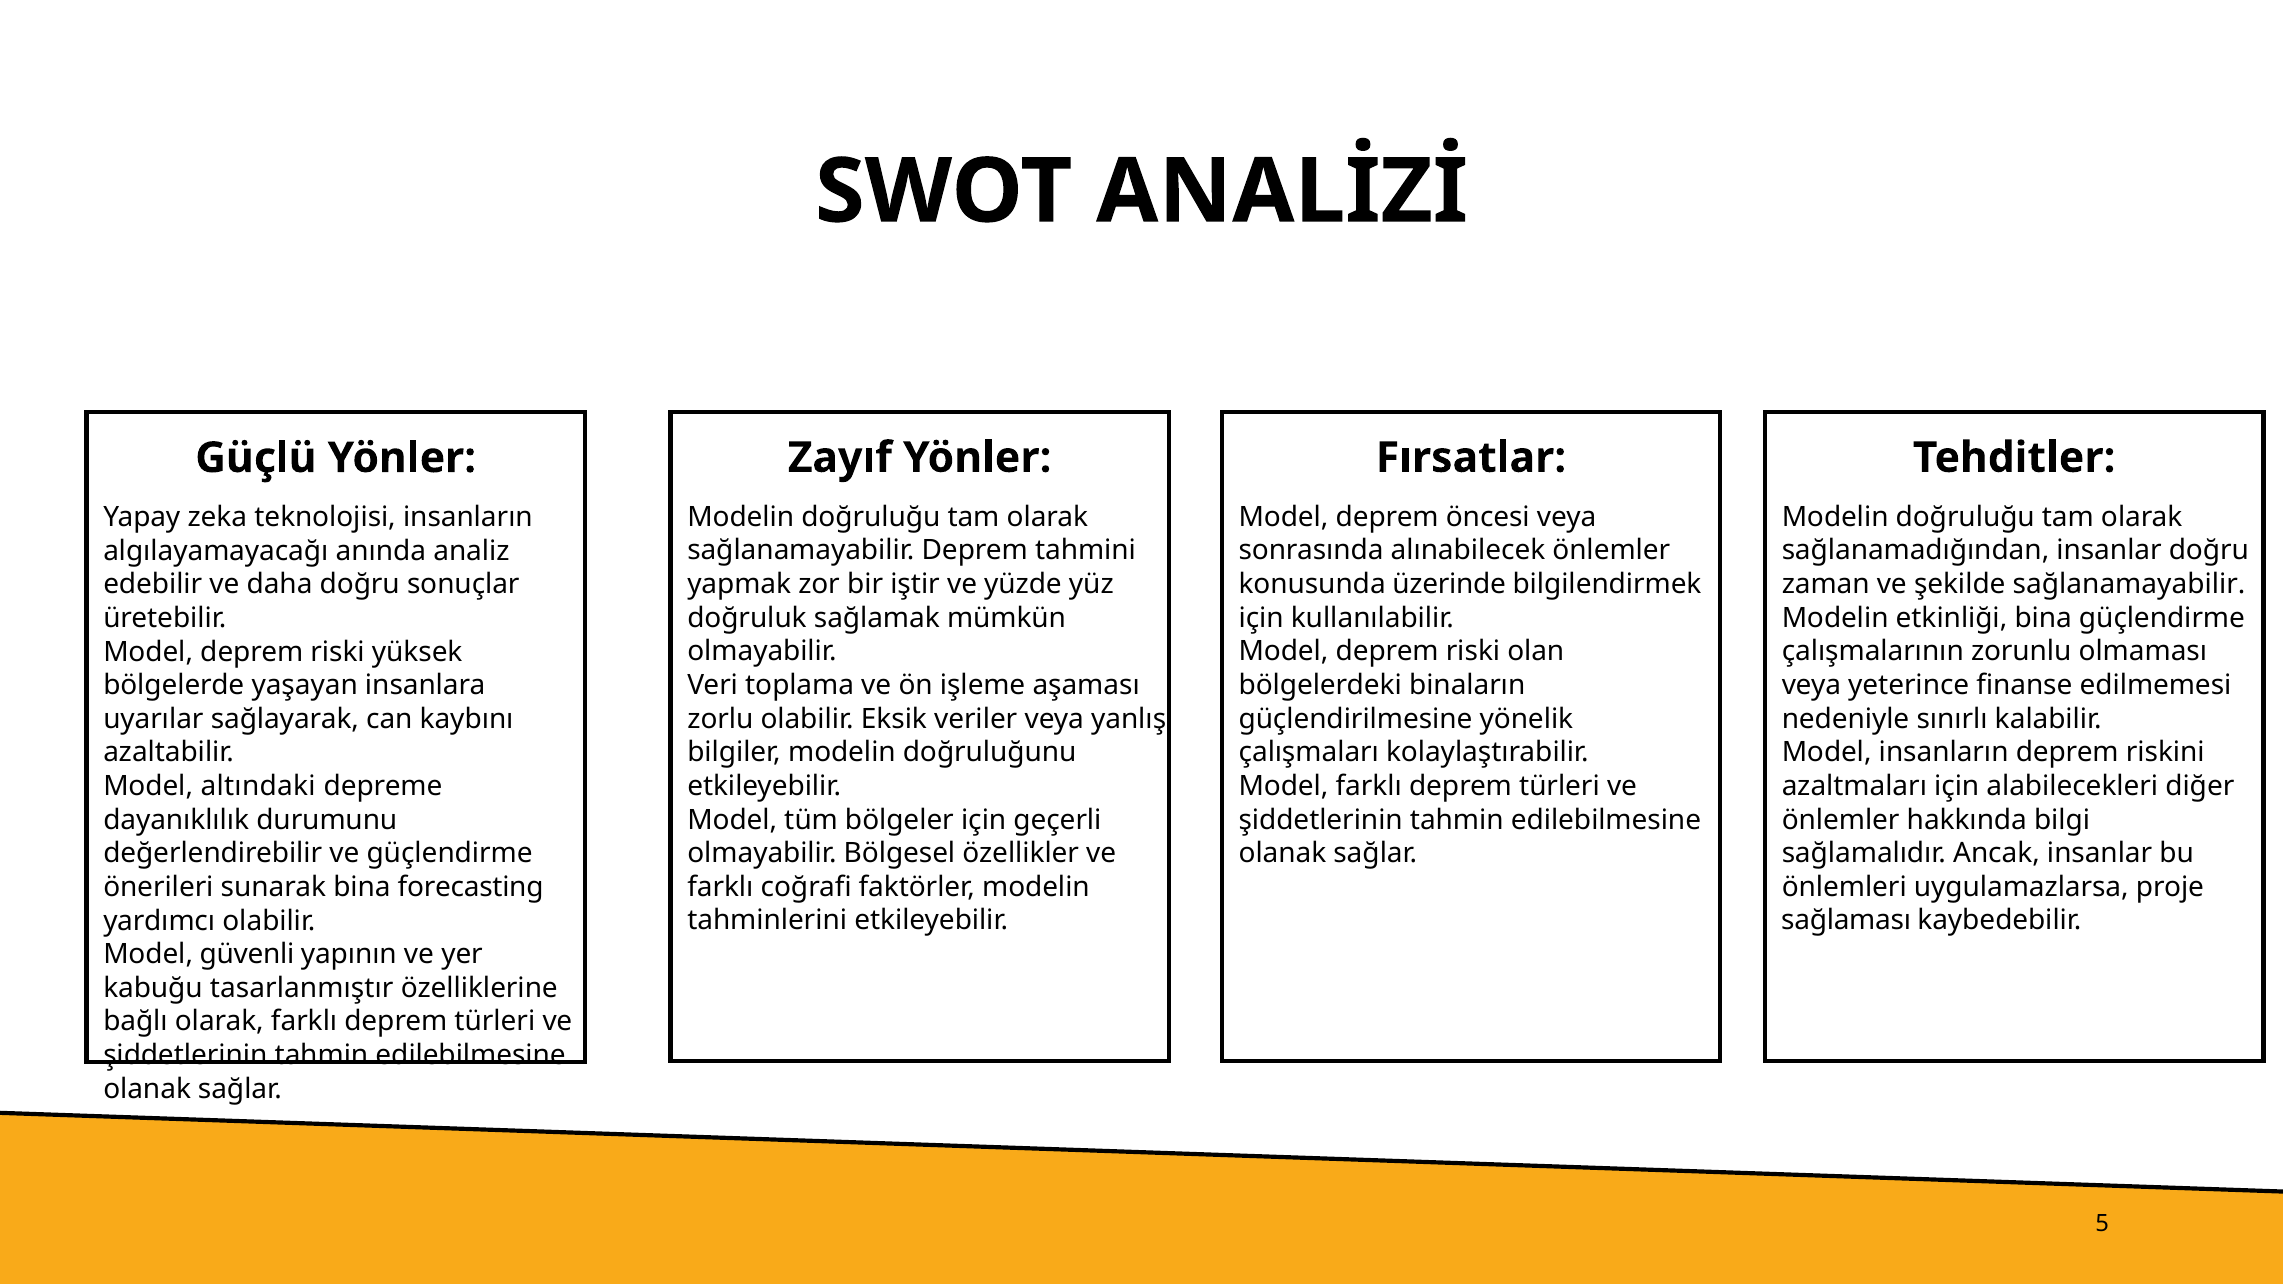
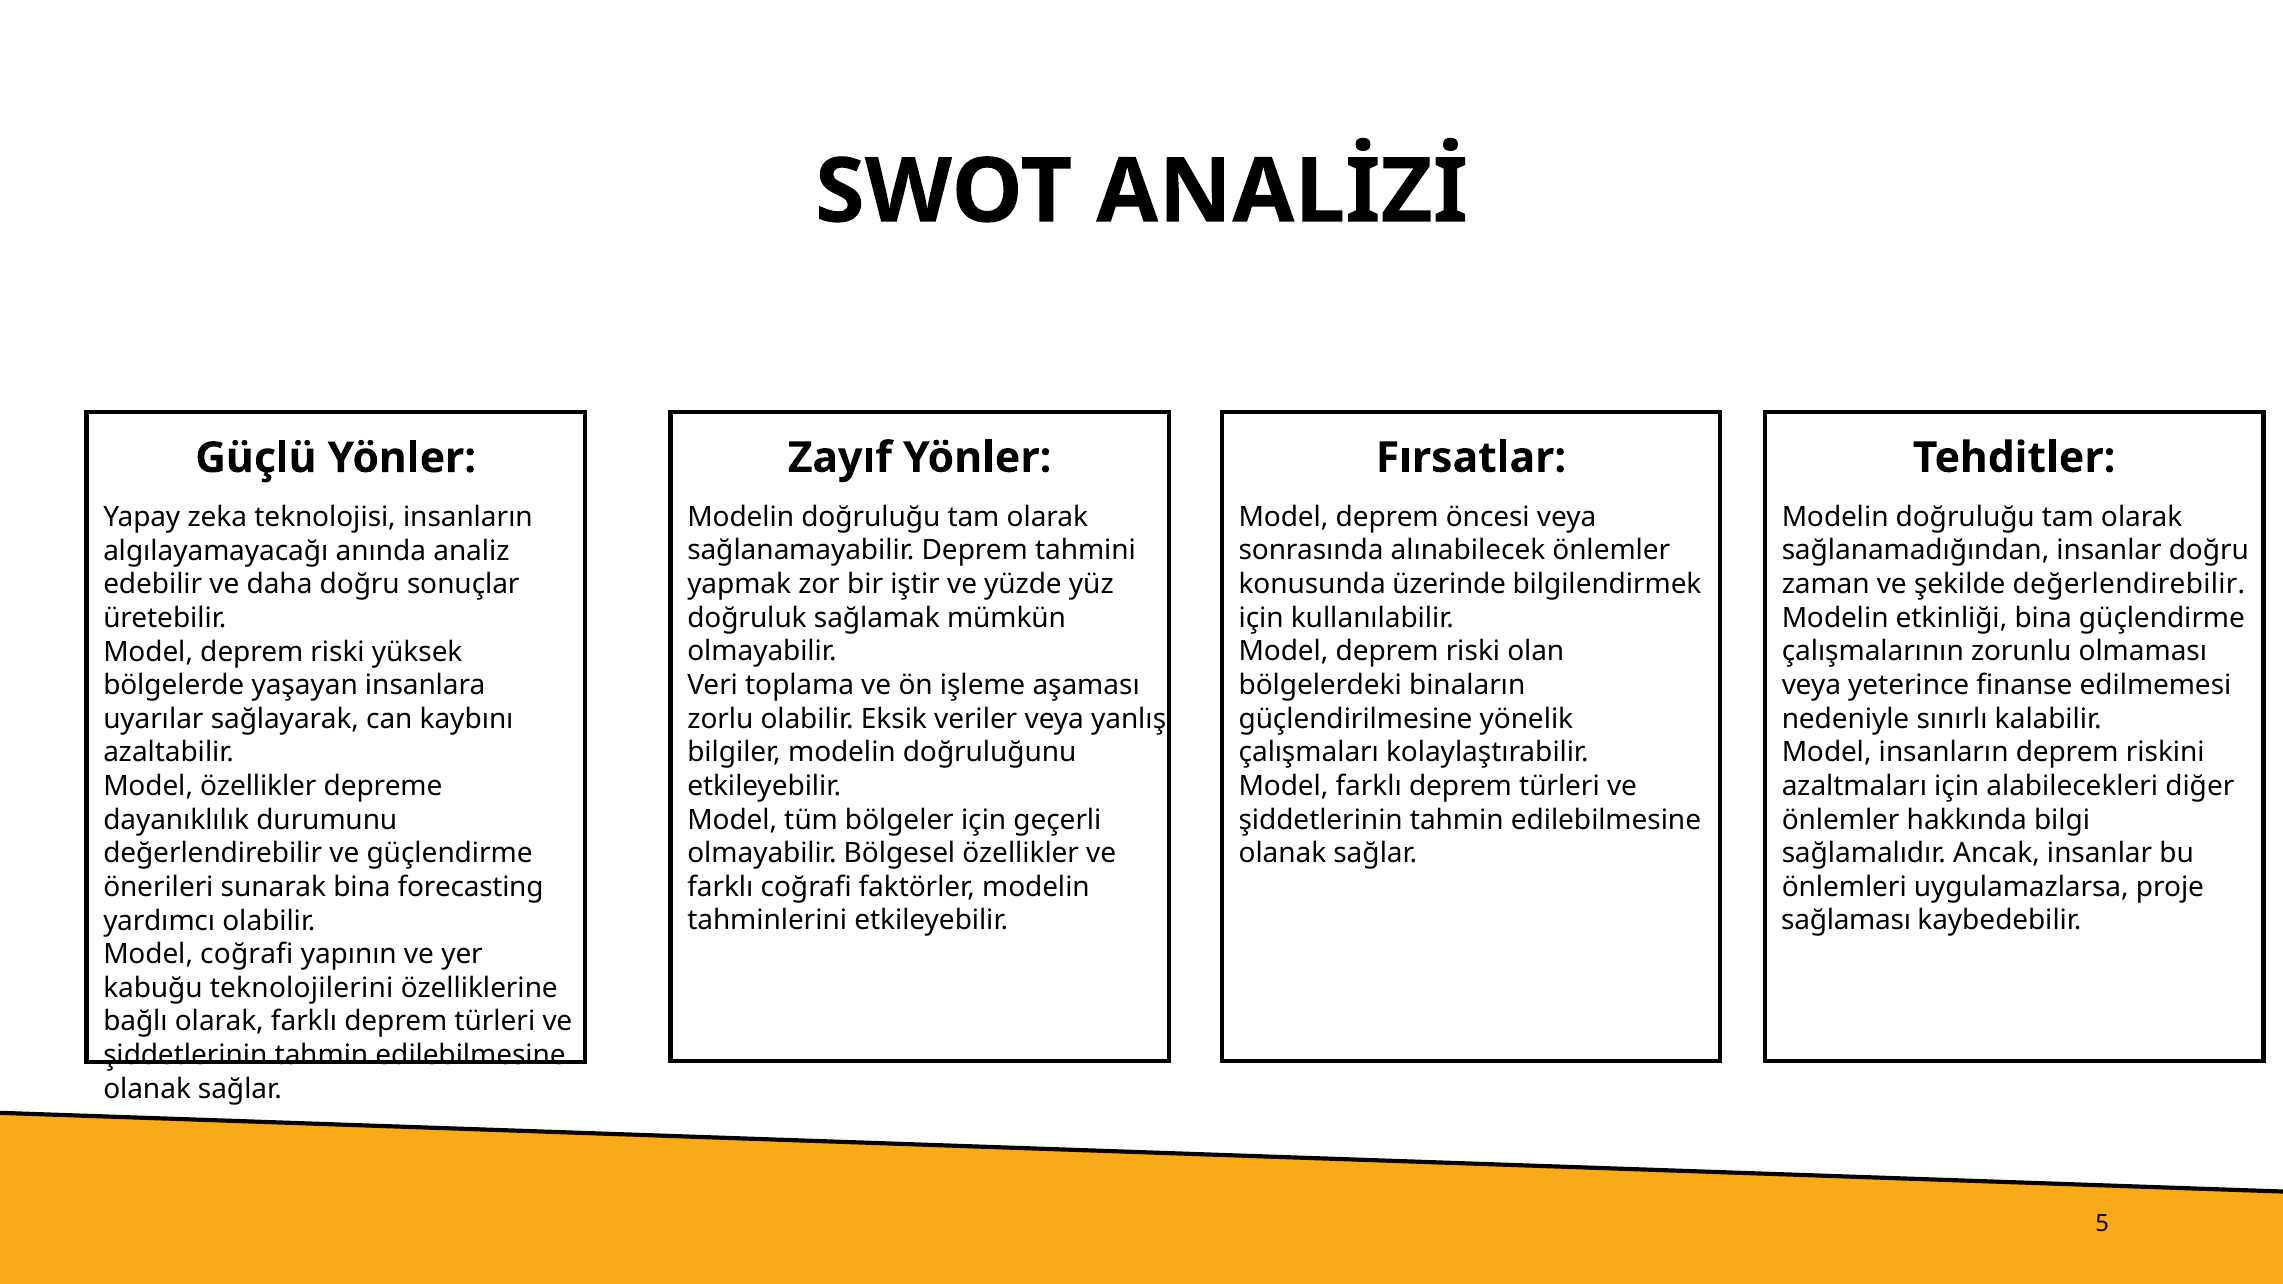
şekilde sağlanamayabilir: sağlanamayabilir -> değerlendirebilir (2129, 584)
Model altındaki: altındaki -> özellikler (258, 786)
Model güvenli: güvenli -> coğrafi (247, 955)
tasarlanmıştır: tasarlanmıştır -> teknolojilerini (302, 988)
